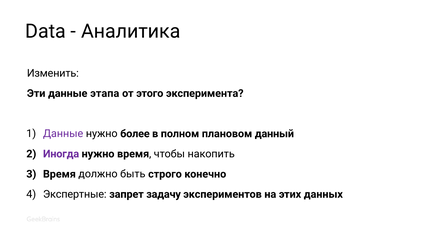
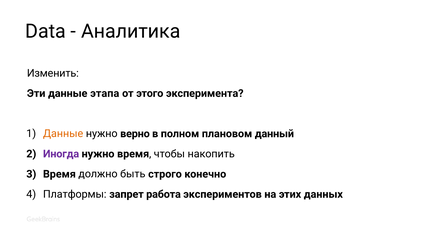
Данные colour: purple -> orange (63, 134)
более: более -> верно (135, 134)
Экспертные: Экспертные -> Платформы (75, 194)
задачу: задачу -> работа (164, 194)
